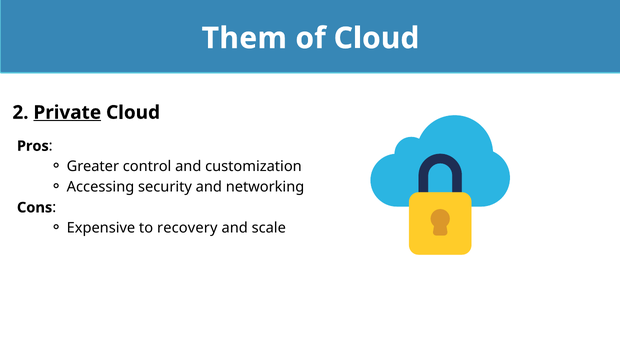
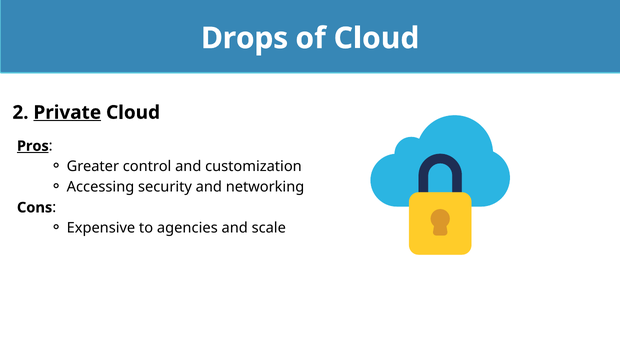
Them: Them -> Drops (245, 38)
Pros underline: none -> present (33, 146)
recovery: recovery -> agencies (187, 228)
